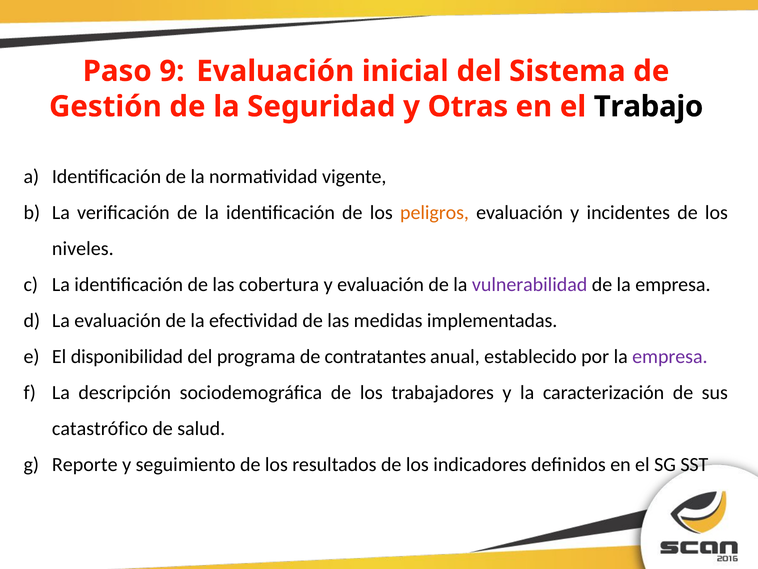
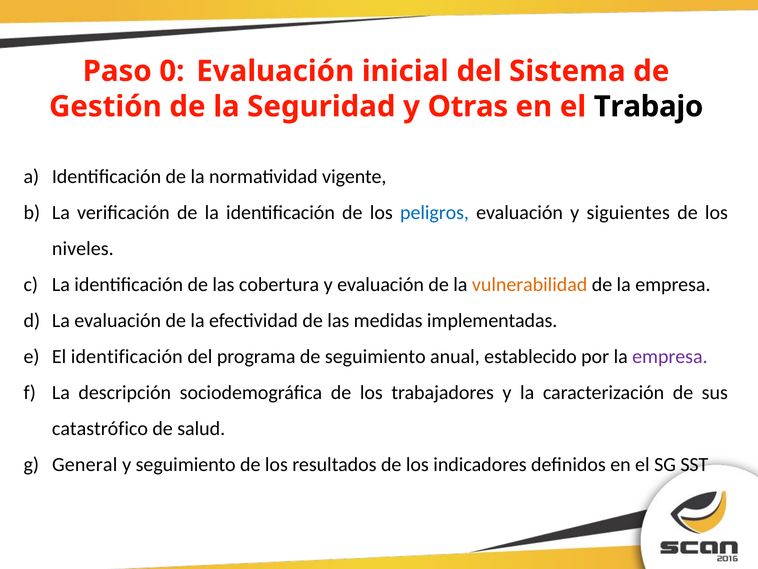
9: 9 -> 0 (172, 71)
peligros colour: orange -> blue (435, 213)
incidentes: incidentes -> siguientes (628, 213)
vulnerabilidad colour: purple -> orange (530, 285)
El disponibilidad: disponibilidad -> identificación (127, 356)
de contratantes: contratantes -> seguimiento (375, 356)
Reporte: Reporte -> General (85, 464)
